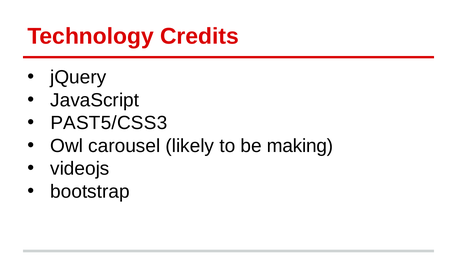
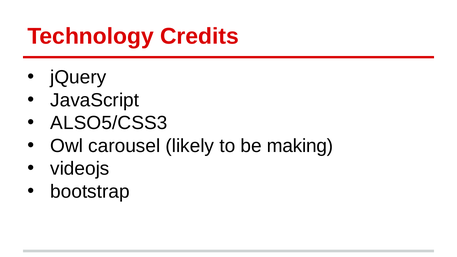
PAST5/CSS3: PAST5/CSS3 -> ALSO5/CSS3 (109, 123)
